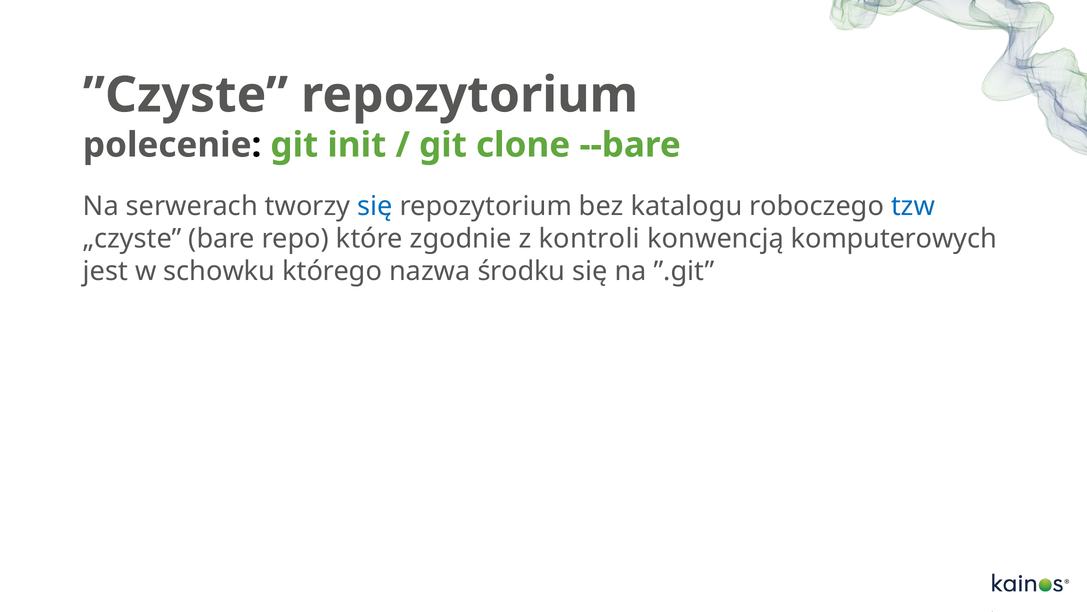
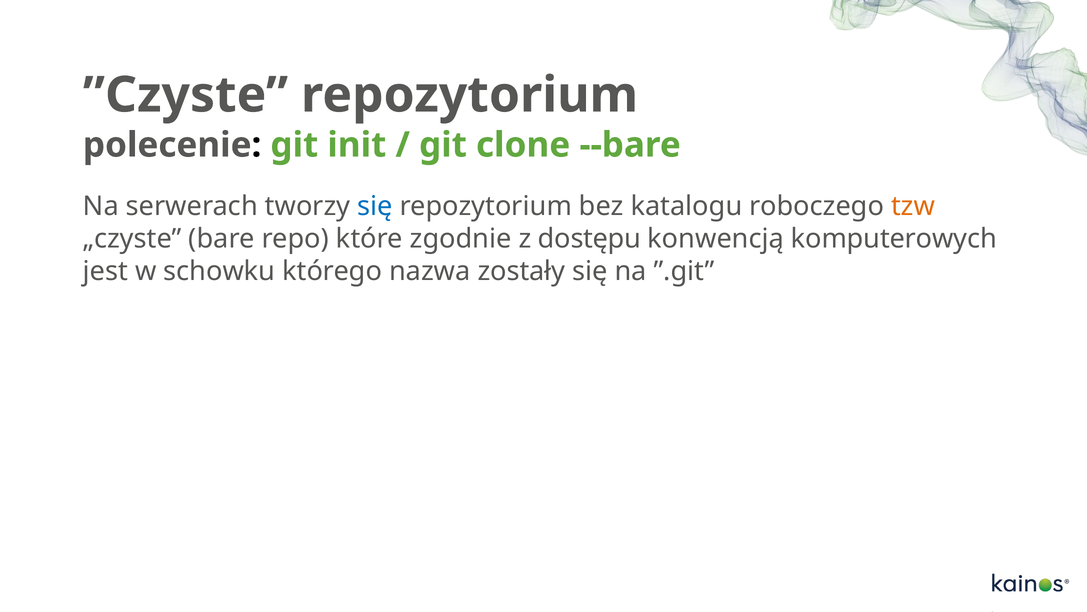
tzw colour: blue -> orange (913, 206)
kontroli: kontroli -> dostępu (590, 239)
środku: środku -> zostały (521, 271)
